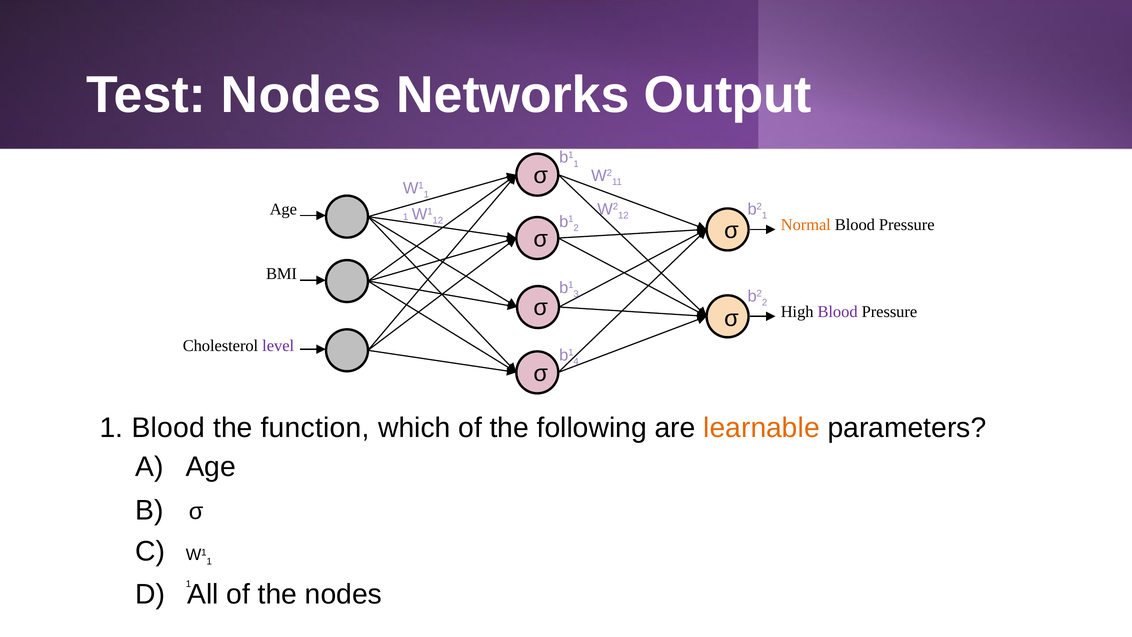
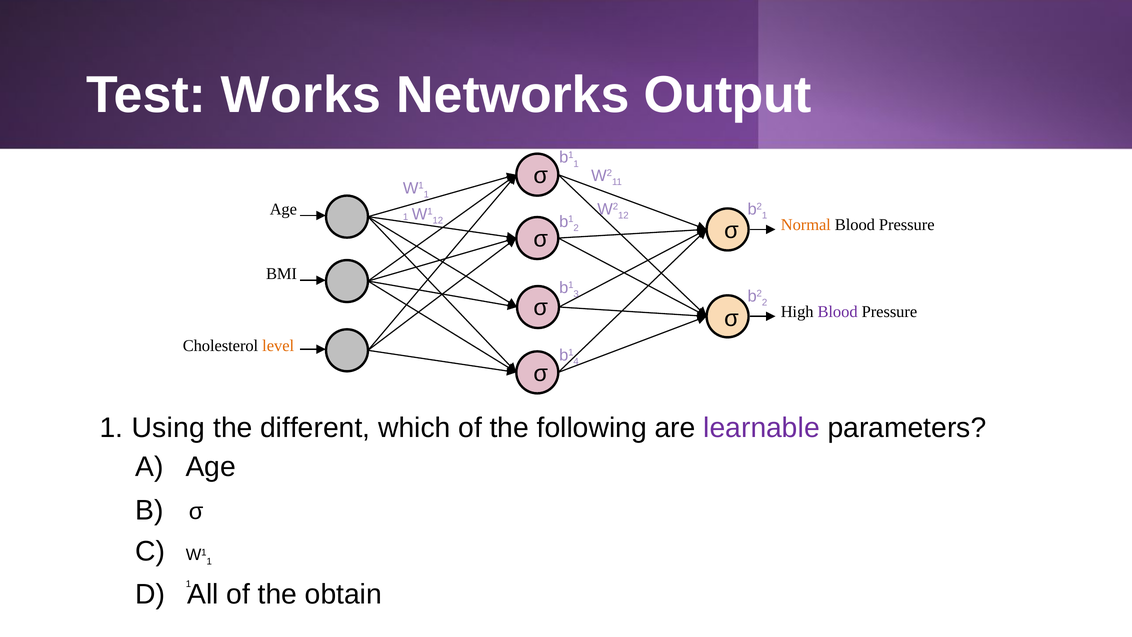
Test Nodes: Nodes -> Works (301, 95)
level colour: purple -> orange (278, 346)
Blood: Blood -> Using (168, 428)
function: function -> different (315, 428)
learnable colour: orange -> purple (762, 428)
the nodes: nodes -> obtain (343, 594)
